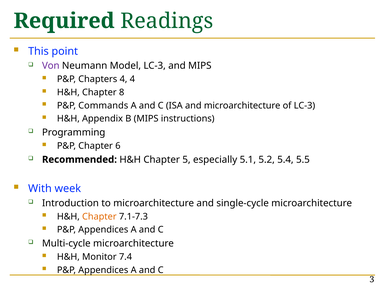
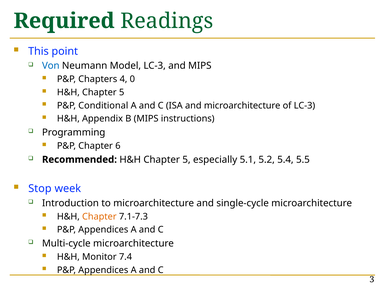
Von colour: purple -> blue (51, 66)
4 4: 4 -> 0 (132, 79)
8: 8 -> 5 (122, 92)
Commands: Commands -> Conditional (103, 106)
With: With -> Stop (40, 189)
